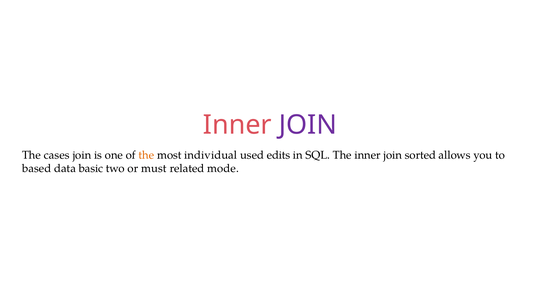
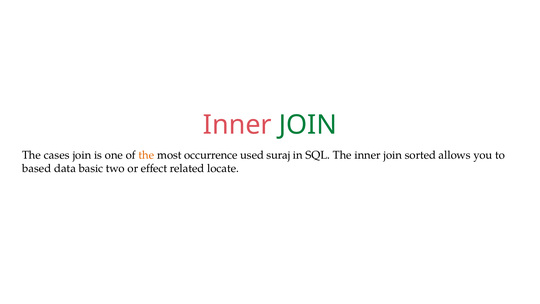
JOIN colour: purple -> green (308, 125)
individual: individual -> occurrence (211, 155)
edits: edits -> suraj (279, 155)
must: must -> effect (154, 168)
mode: mode -> locate (223, 168)
